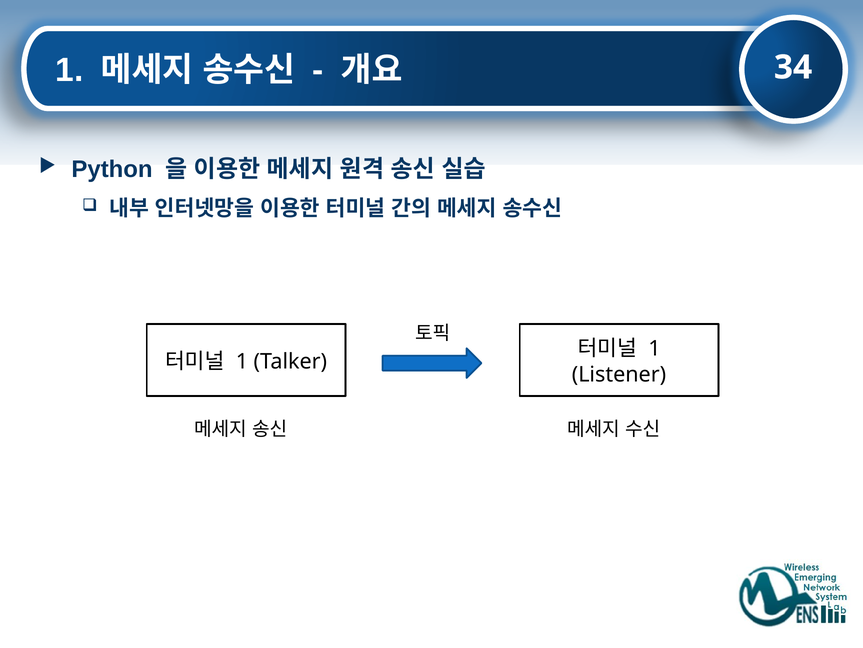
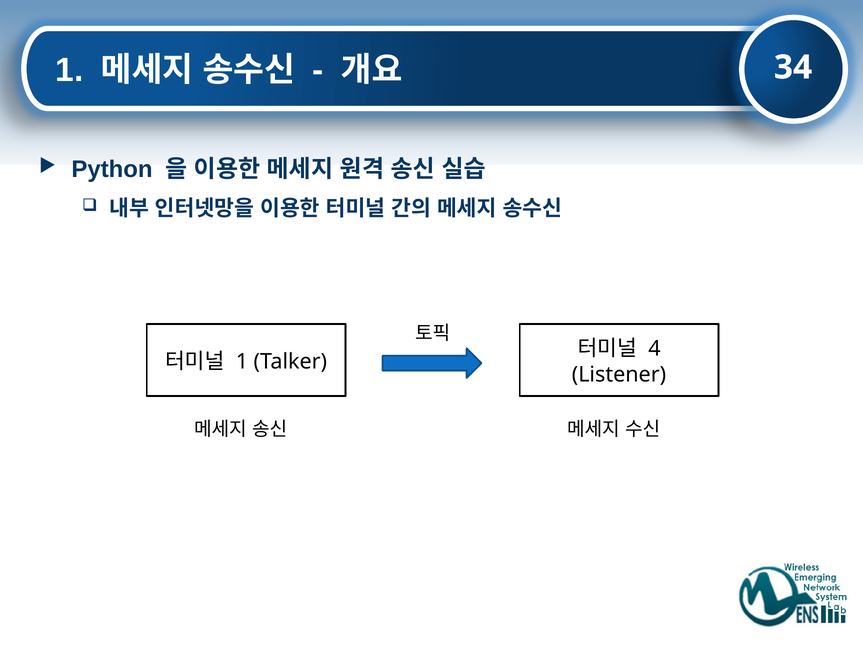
1: 1 -> 4 (654, 348)
